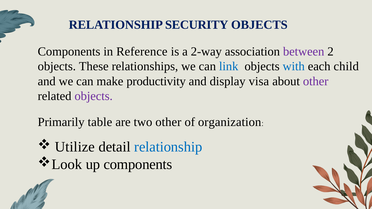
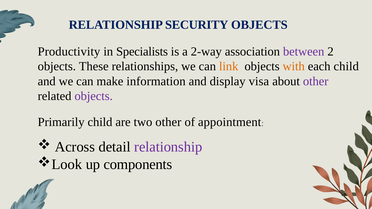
Components: Components -> Productivity (69, 52)
Reference: Reference -> Specialists (142, 52)
link colour: blue -> orange (229, 66)
with colour: blue -> orange (294, 66)
productivity: productivity -> information (156, 81)
Primarily table: table -> child (100, 122)
organization: organization -> appointment (230, 122)
Utilize: Utilize -> Across (75, 147)
relationship colour: blue -> purple (168, 147)
